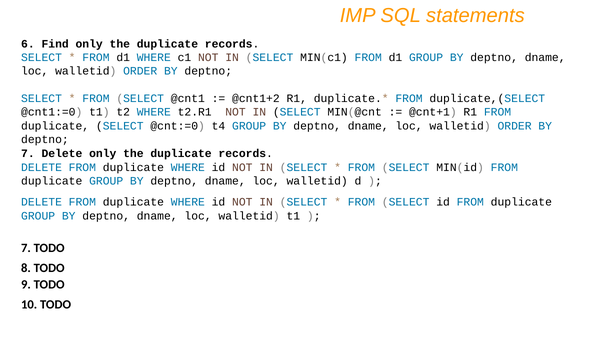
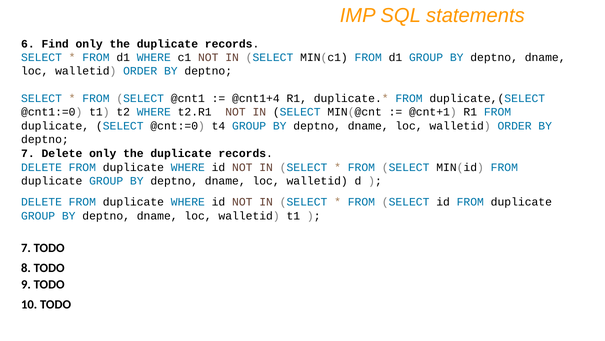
@cnt1+2: @cnt1+2 -> @cnt1+4 (256, 98)
